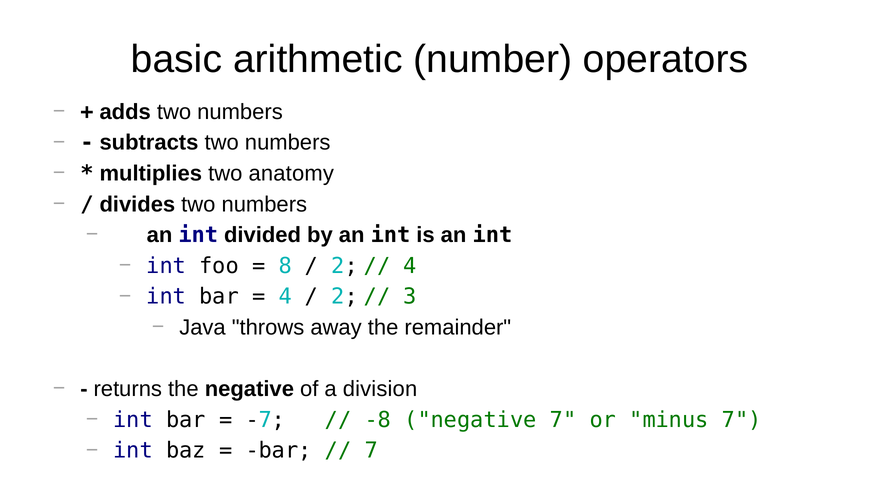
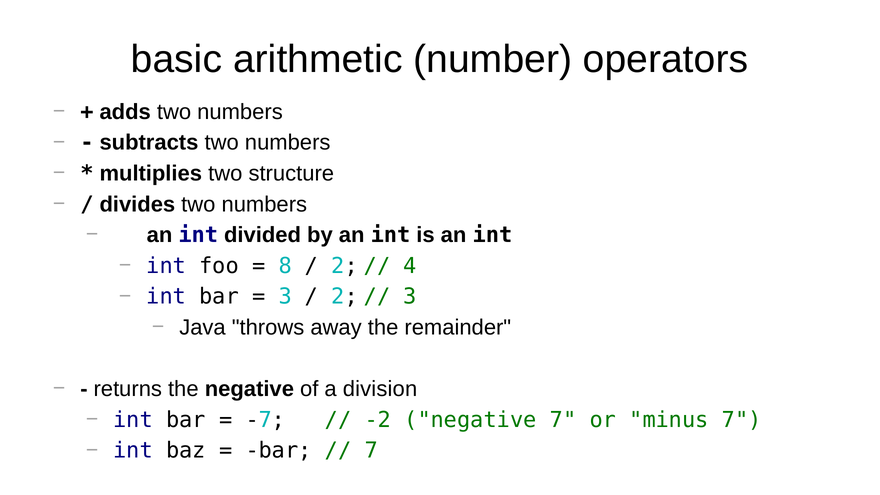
anatomy: anatomy -> structure (291, 173)
4: 4 -> 3 (285, 297)
-8: -8 -> -2 (378, 420)
